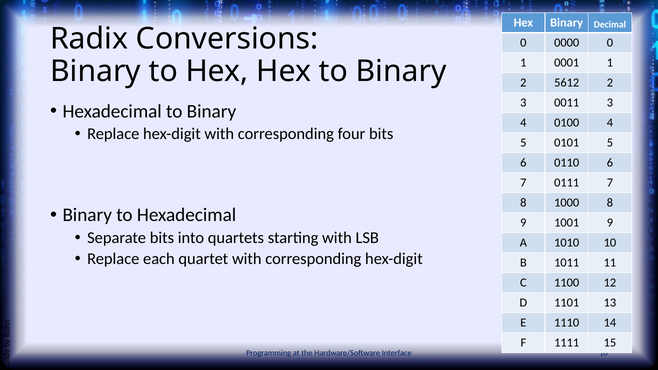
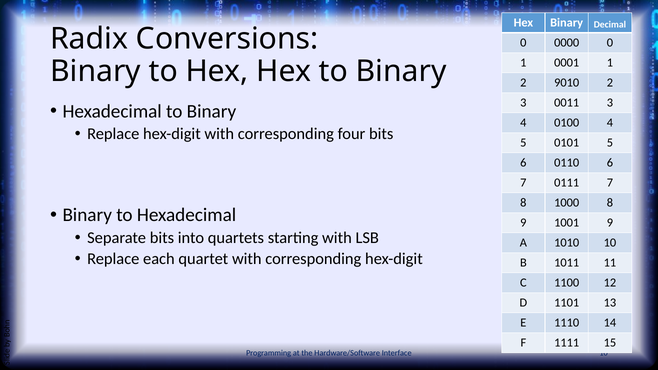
5612: 5612 -> 9010 (567, 83)
